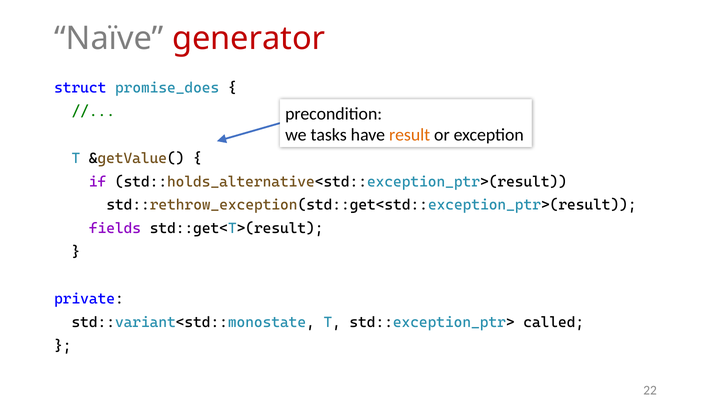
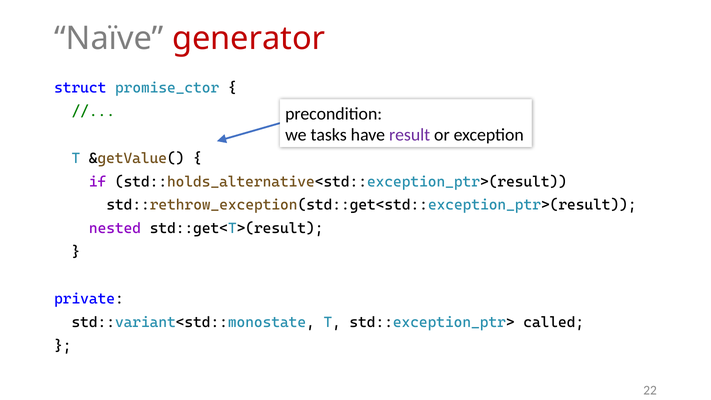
promise_does: promise_does -> promise_ctor (167, 88)
result colour: orange -> purple (410, 135)
fields: fields -> nested (115, 228)
